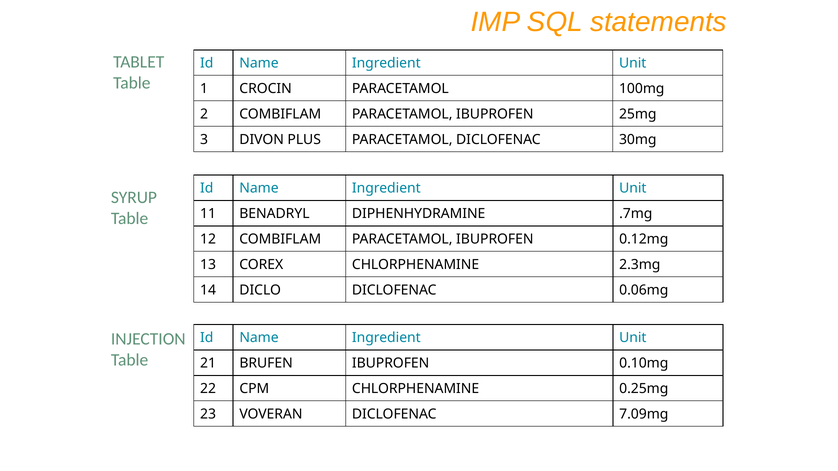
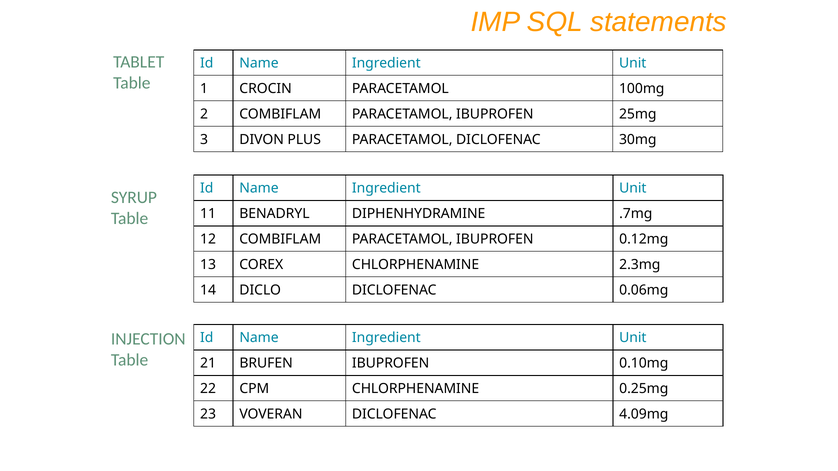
7.09mg: 7.09mg -> 4.09mg (644, 415)
